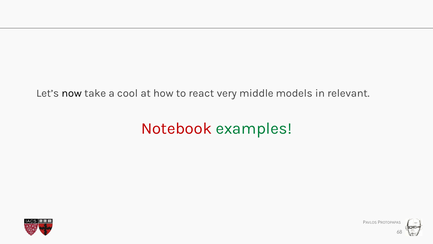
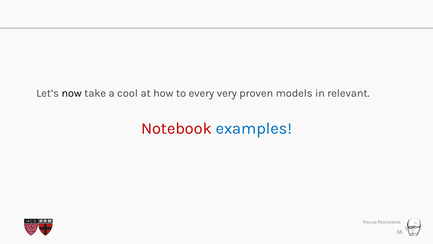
react: react -> every (201, 93)
middle: middle -> proven (256, 93)
examples colour: green -> blue (254, 128)
